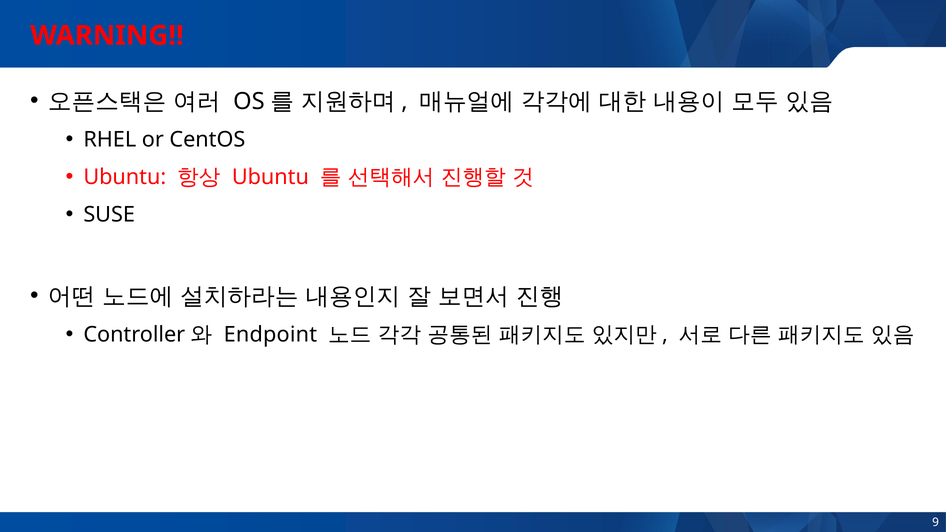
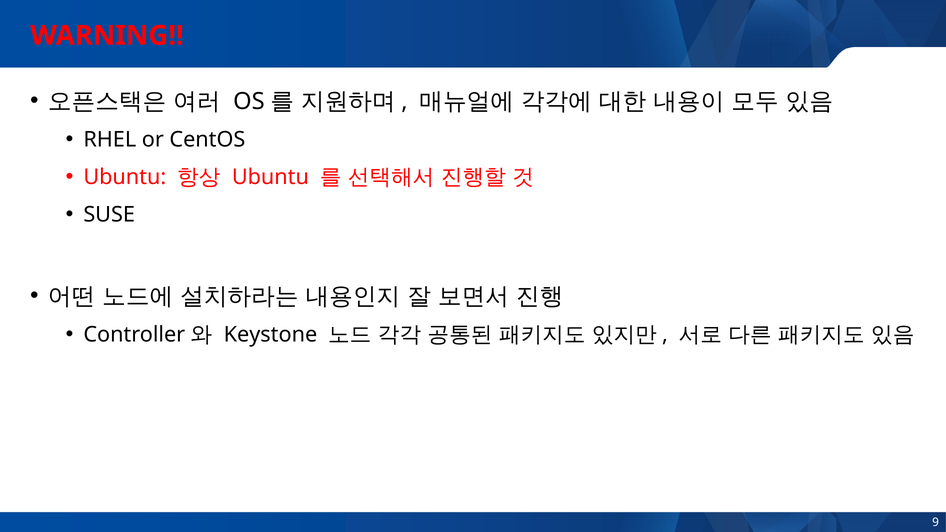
Endpoint: Endpoint -> Keystone (270, 335)
